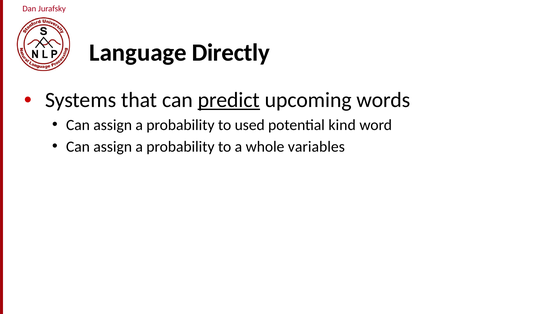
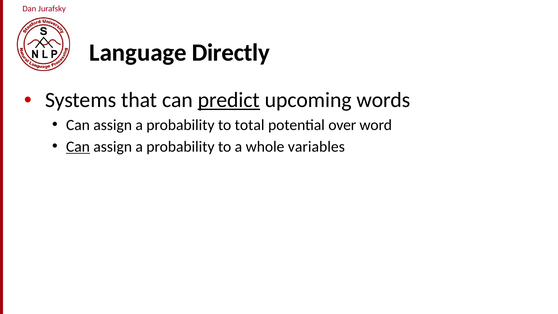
used: used -> total (250, 125)
kind: kind -> over (342, 125)
Can underline: none -> present (78, 147)
